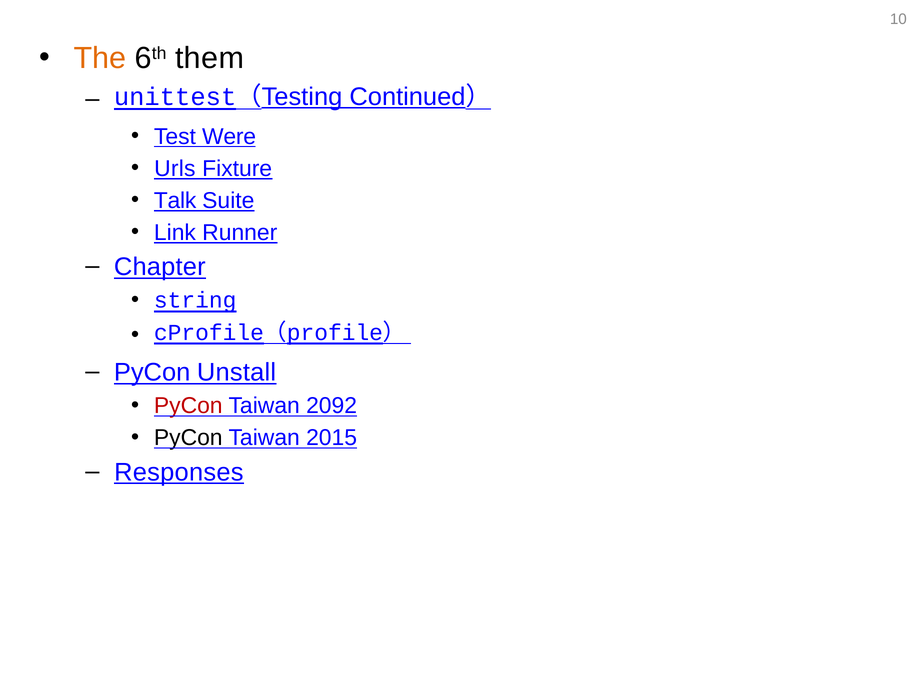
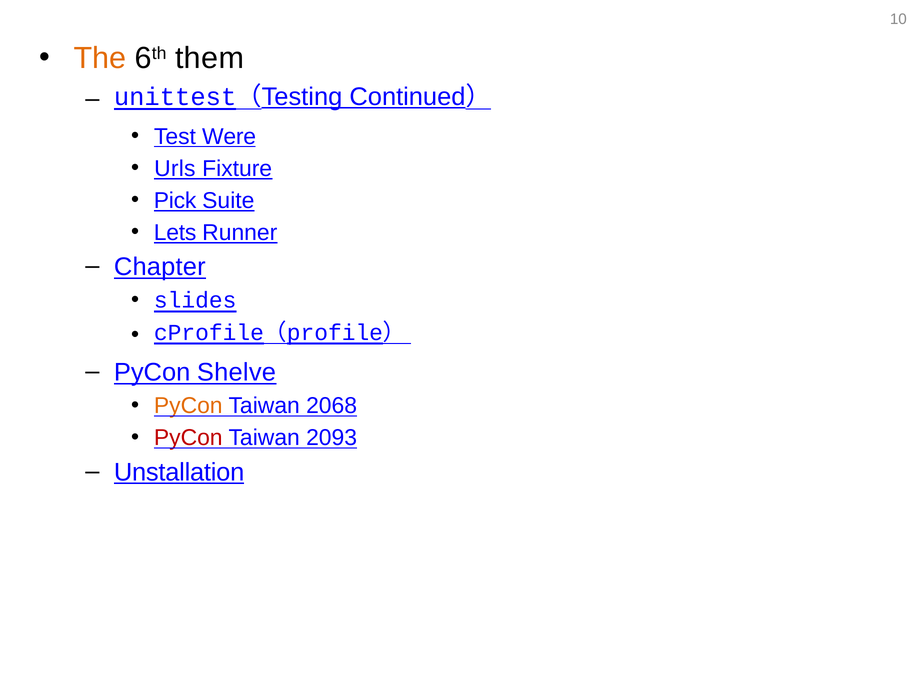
Talk: Talk -> Pick (175, 201)
Link: Link -> Lets (175, 233)
string: string -> slides (195, 300)
Unstall: Unstall -> Shelve (237, 372)
PyCon colour: red -> orange (188, 406)
2092: 2092 -> 2068 (332, 406)
PyCon colour: black -> red (188, 438)
2015: 2015 -> 2093 (332, 438)
Responses: Responses -> Unstallation (179, 472)
